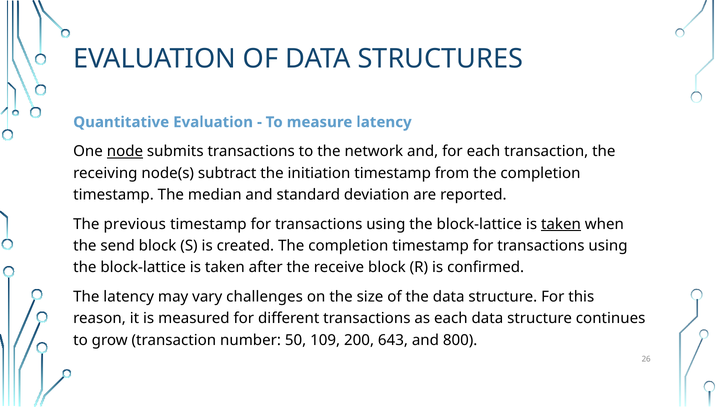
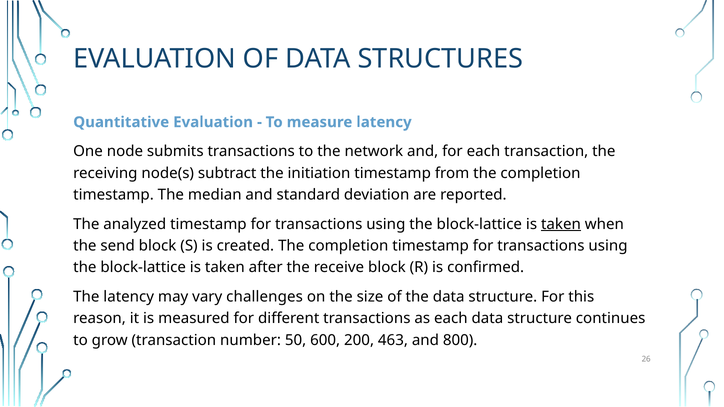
node underline: present -> none (125, 152)
previous: previous -> analyzed (135, 224)
109: 109 -> 600 (325, 340)
643: 643 -> 463 (393, 340)
